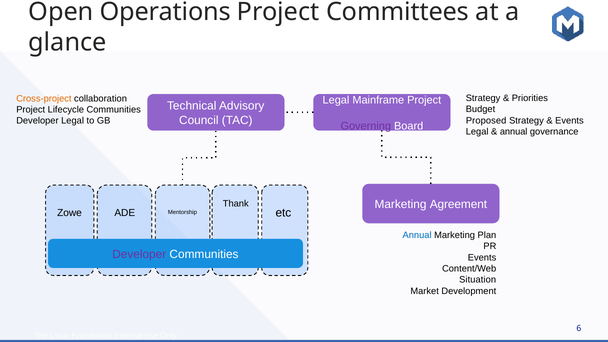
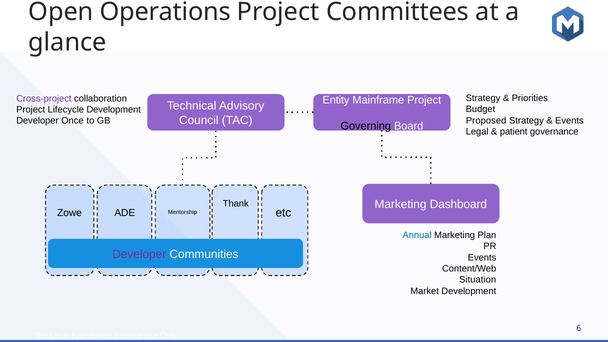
Cross-project colour: orange -> purple (44, 98)
Legal: Legal -> Entity (336, 100)
Lifecycle Communities: Communities -> Development (114, 110)
Developer Legal: Legal -> Once (73, 121)
Governing colour: purple -> black (366, 126)
annual: annual -> patient (514, 132)
Agreement: Agreement -> Dashboard (458, 204)
